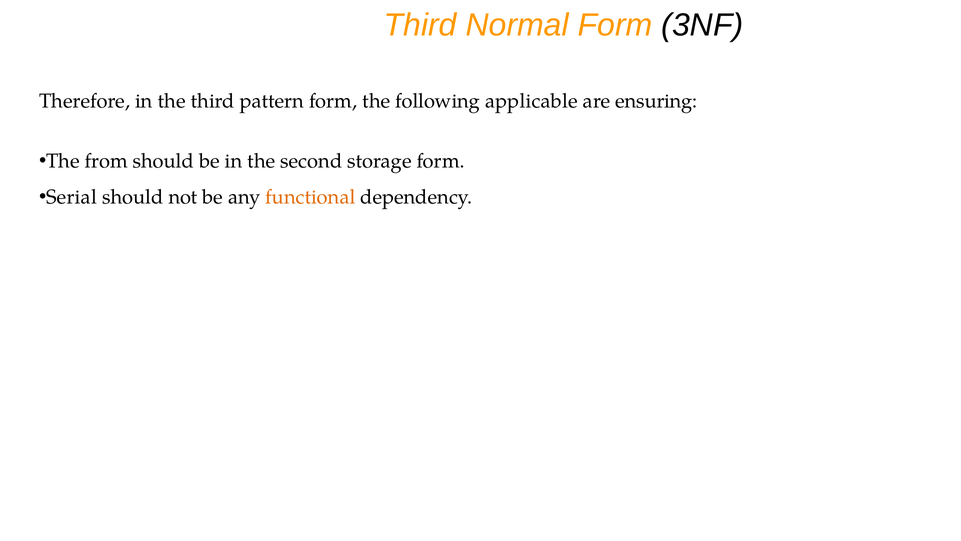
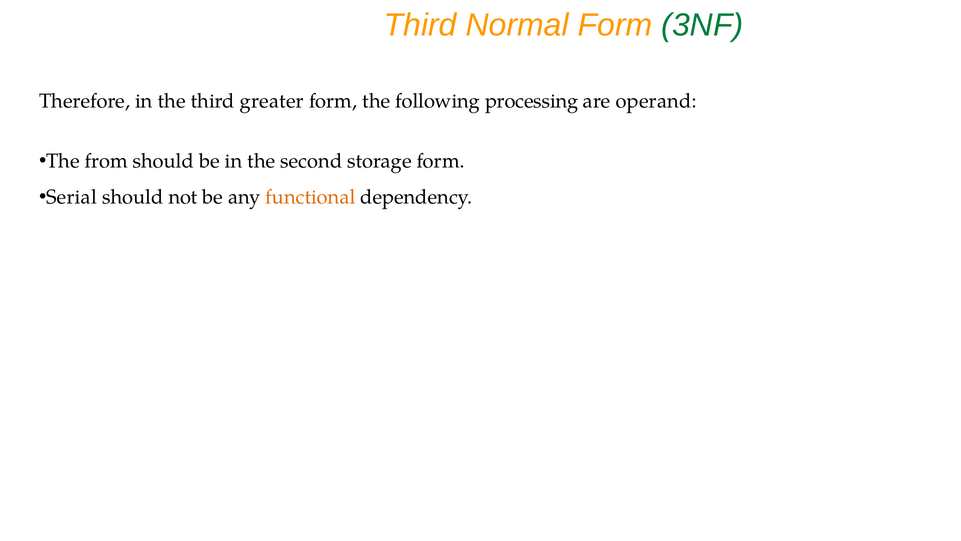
3NF colour: black -> green (702, 25)
pattern: pattern -> greater (272, 101)
applicable: applicable -> processing (532, 101)
ensuring: ensuring -> operand (656, 101)
